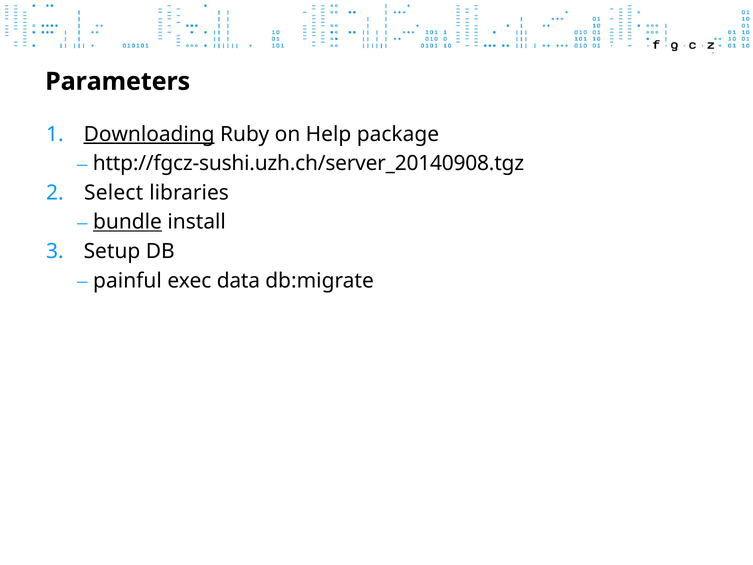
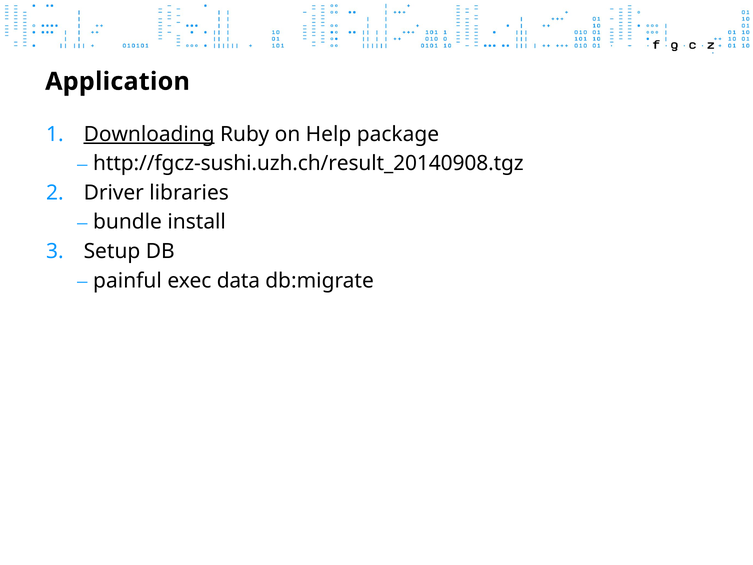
Parameters: Parameters -> Application (118, 81)
http://fgcz-sushi.uzh.ch/server_20140908.tgz: http://fgcz-sushi.uzh.ch/server_20140908.tgz -> http://fgcz-sushi.uzh.ch/result_20140908.tgz (308, 163)
Select: Select -> Driver (114, 193)
bundle underline: present -> none (128, 222)
